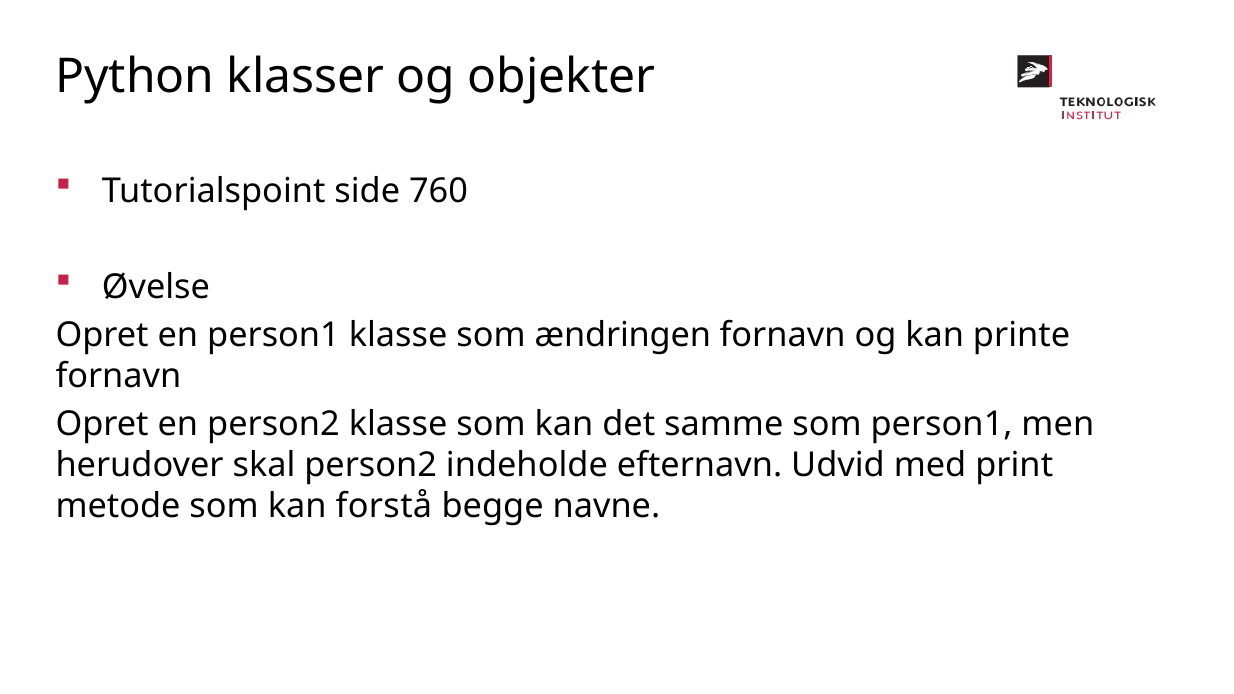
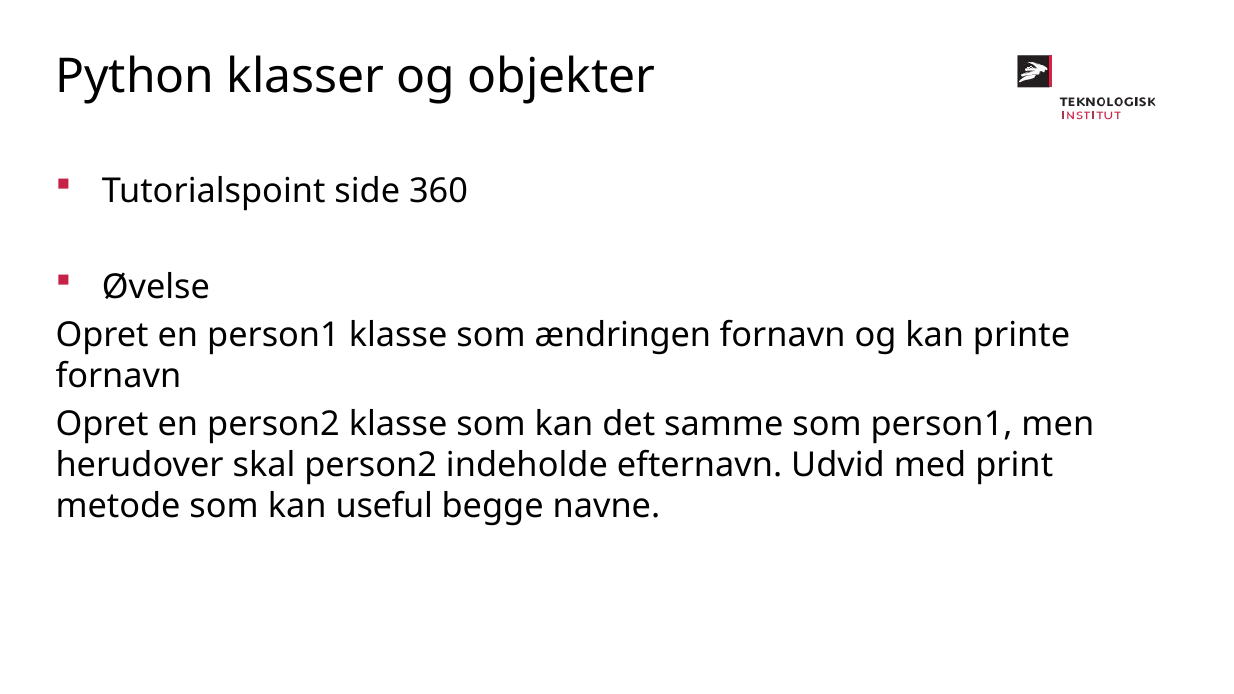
760: 760 -> 360 (439, 191)
forstå: forstå -> useful (384, 506)
